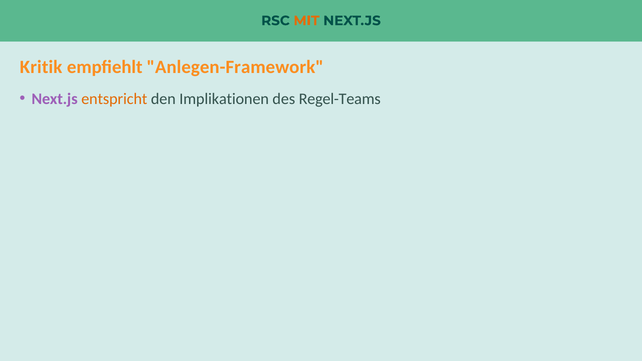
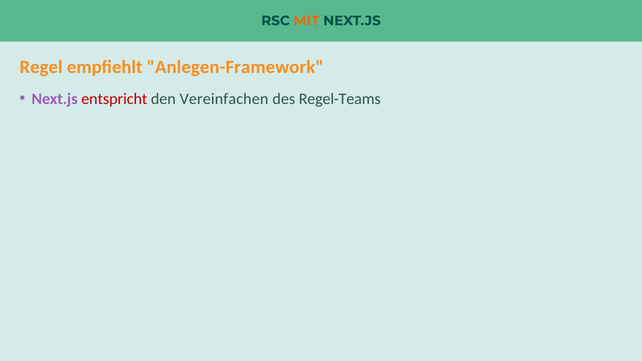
Kritik: Kritik -> Regel (41, 67)
entspricht colour: orange -> red (114, 99)
Implikationen: Implikationen -> Vereinfachen (224, 99)
